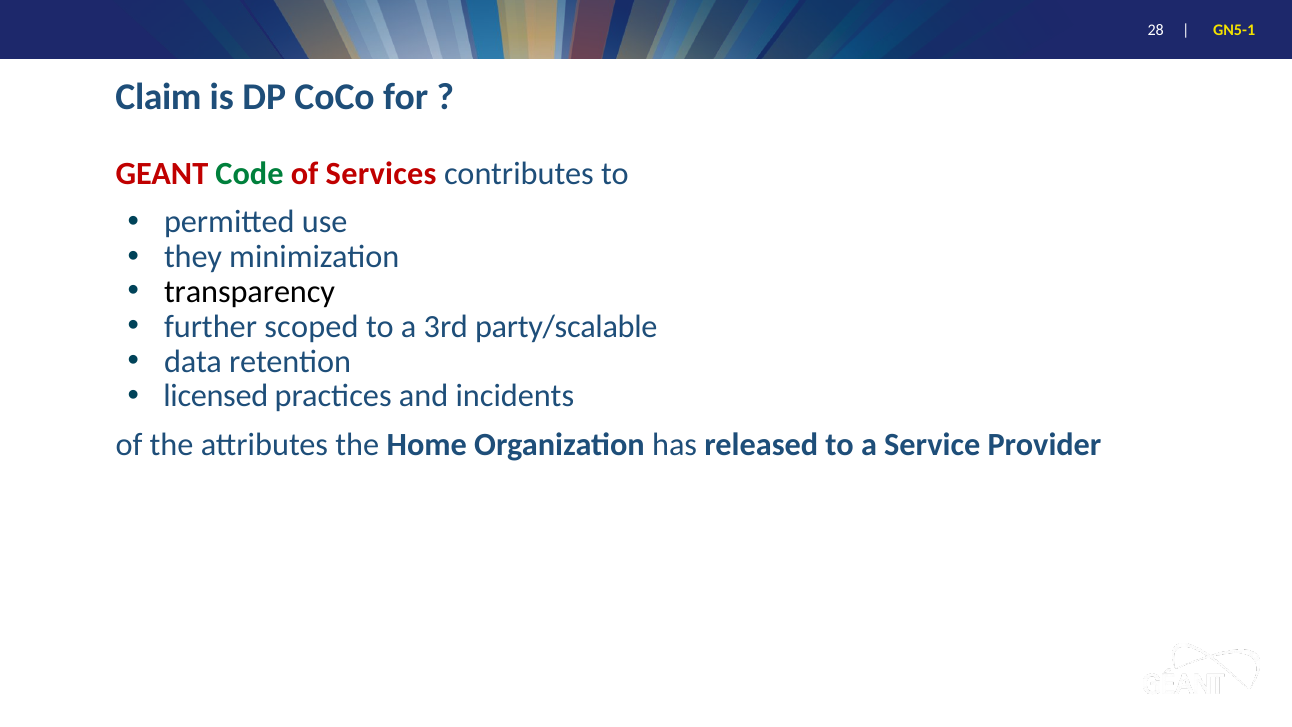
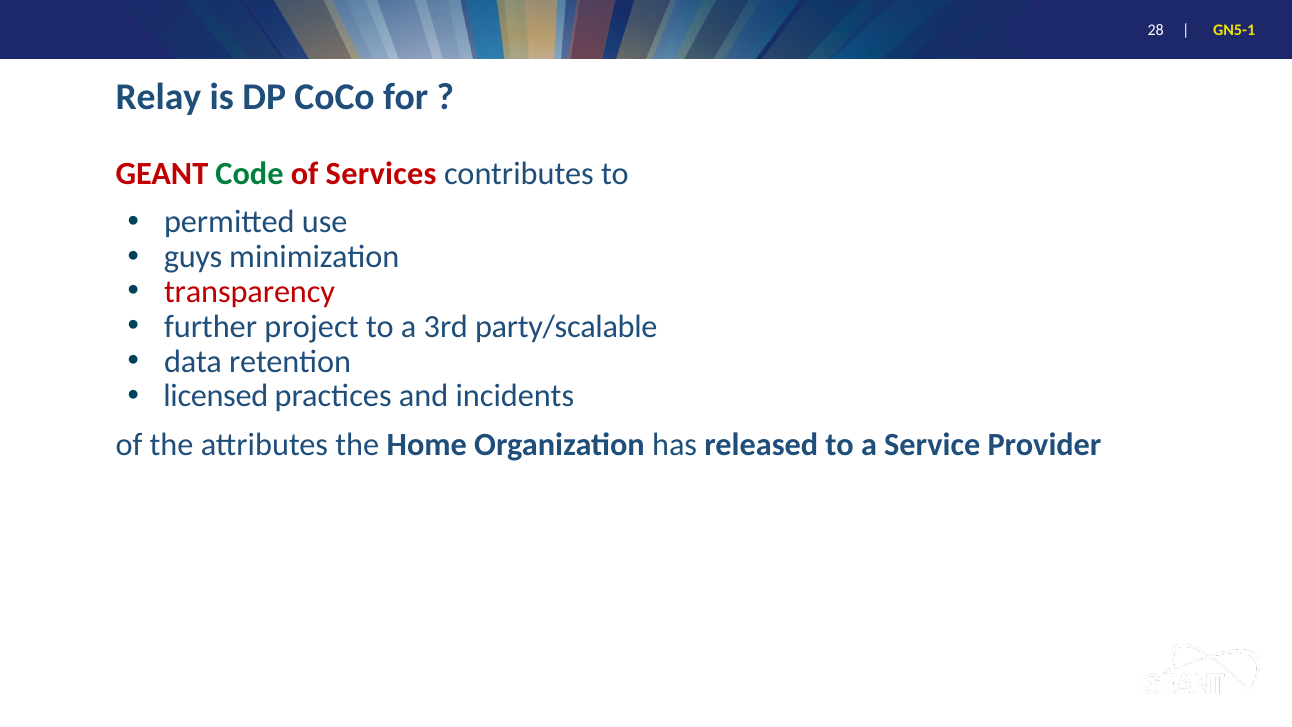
Claim: Claim -> Relay (158, 97)
they: they -> guys (193, 257)
transparency colour: black -> red (249, 292)
scoped: scoped -> project (312, 326)
